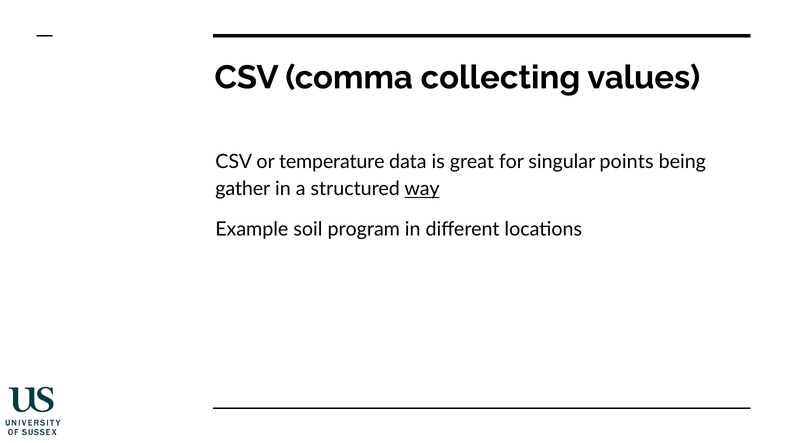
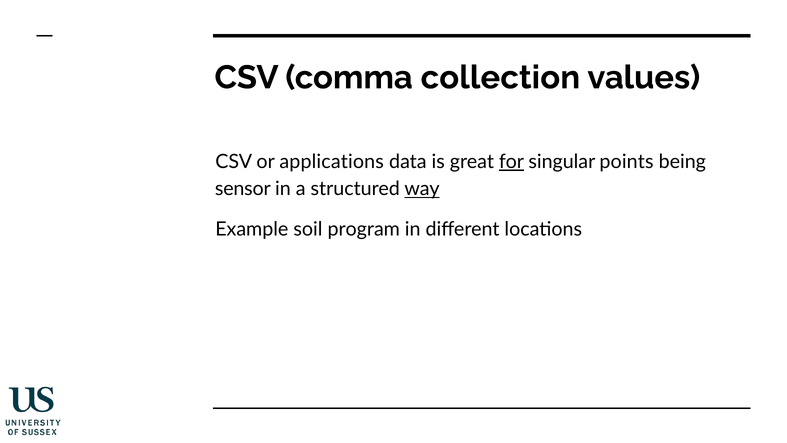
collecting: collecting -> collection (500, 77)
temperature: temperature -> applications (332, 162)
for underline: none -> present (511, 162)
gather: gather -> sensor (243, 189)
